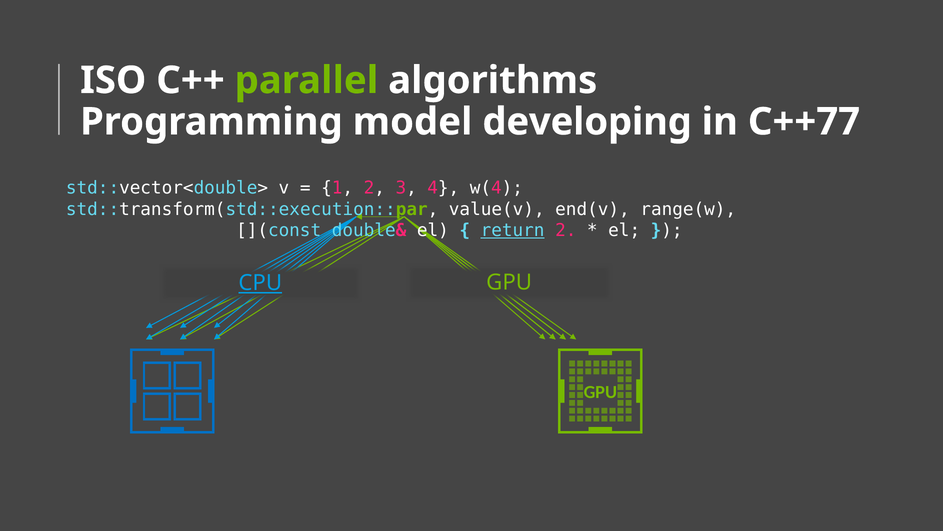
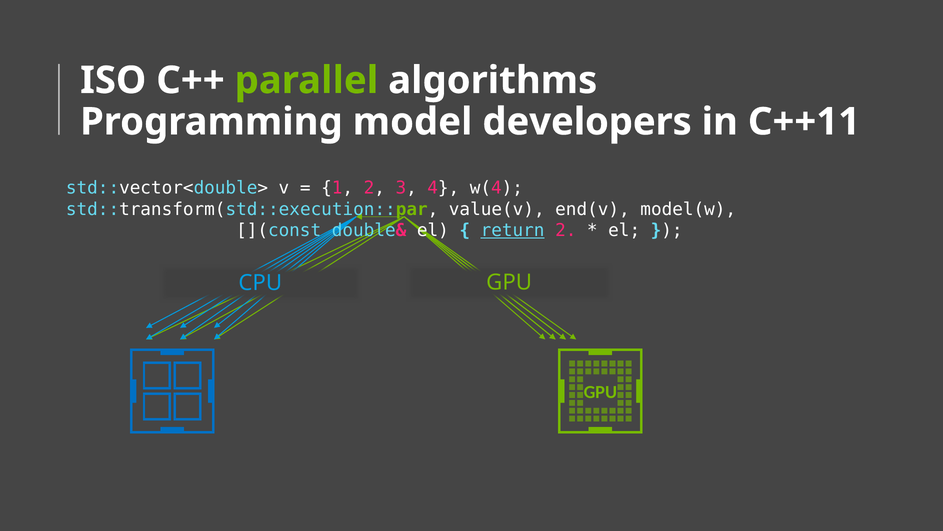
developing: developing -> developers (587, 122)
C++77: C++77 -> C++11 (804, 122)
range(w: range(w -> model(w (688, 209)
CPU underline: present -> none (260, 283)
